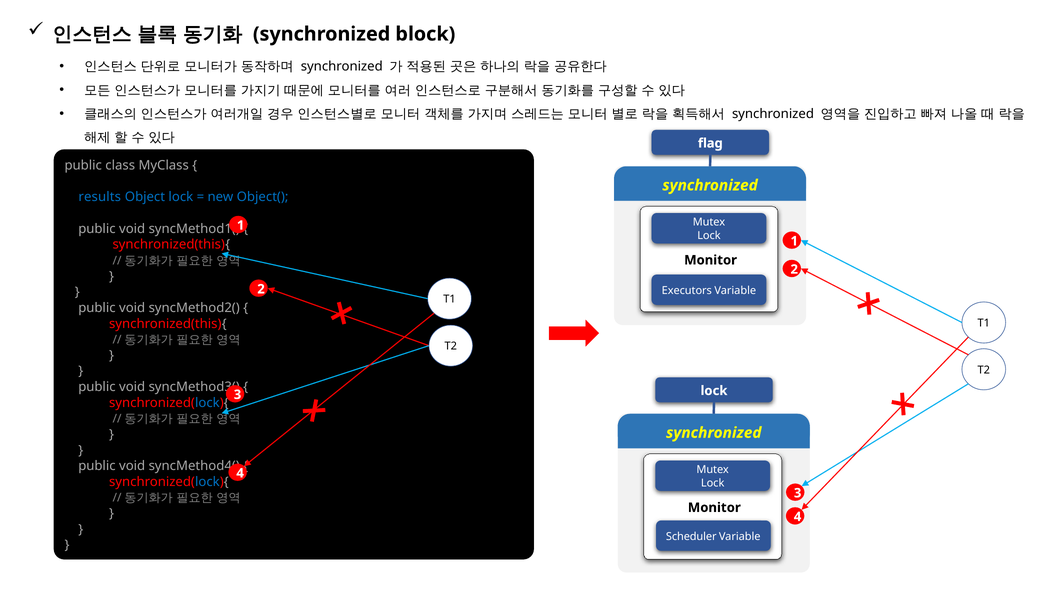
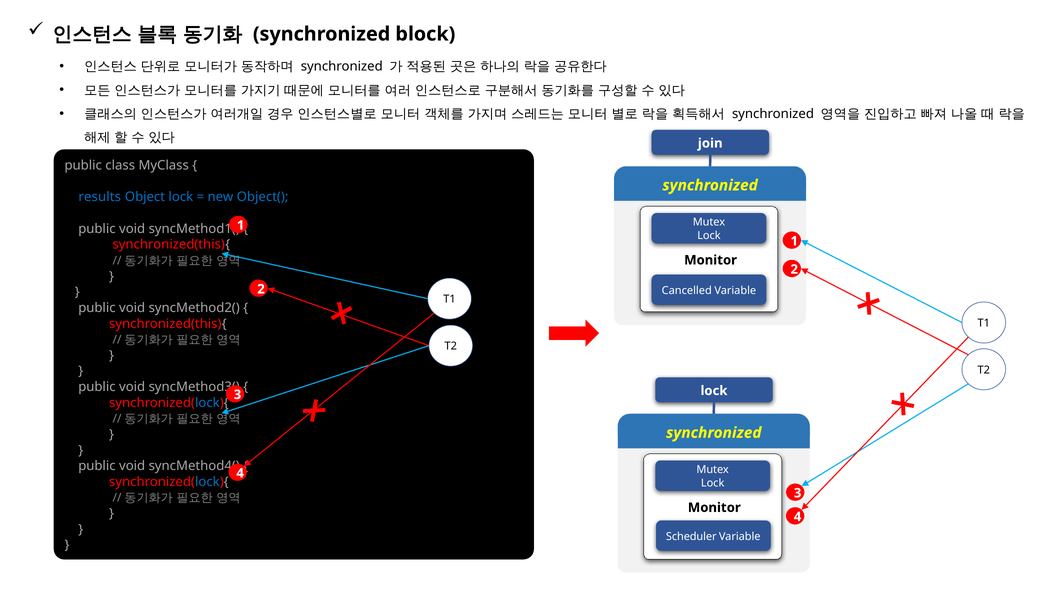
flag: flag -> join (710, 143)
Executors: Executors -> Cancelled (687, 291)
